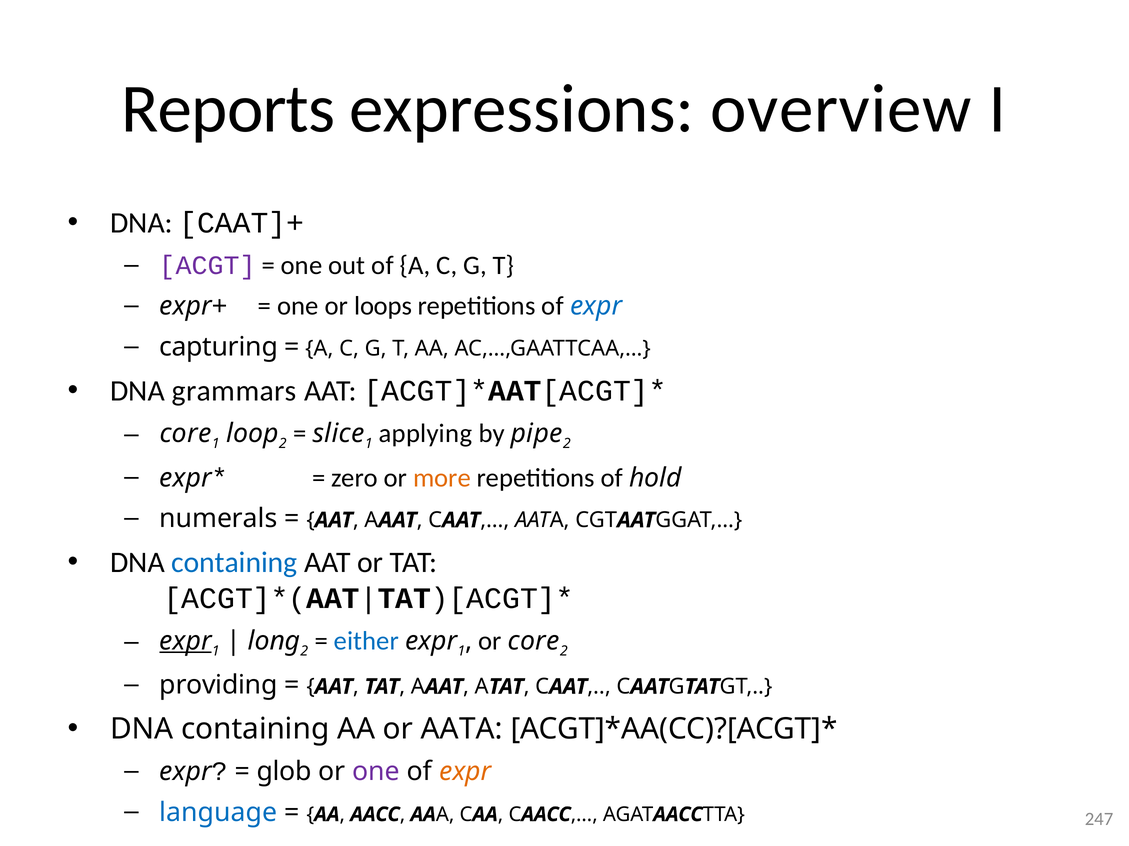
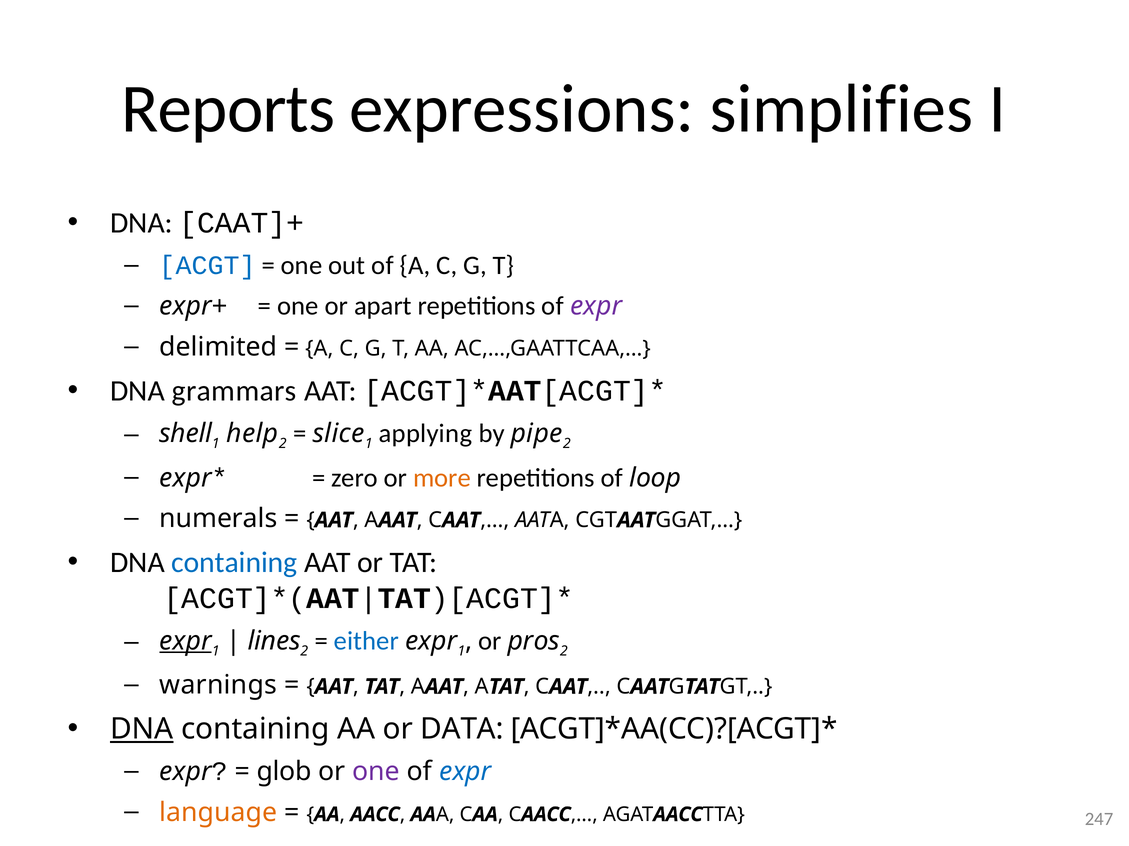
overview: overview -> simplifies (841, 109)
ACGT colour: purple -> blue (208, 266)
loops: loops -> apart (383, 306)
expr colour: blue -> purple (596, 306)
capturing: capturing -> delimited (218, 347)
core: core -> shell (186, 434)
loop: loop -> help (252, 434)
hold: hold -> loop (655, 478)
long: long -> lines (274, 641)
or core: core -> pros (534, 641)
providing: providing -> warnings (218, 686)
DNA underline: none -> present (142, 730)
or AATA: AATA -> DATA (462, 730)
expr colour: orange -> blue (465, 772)
language colour: blue -> orange (218, 813)
